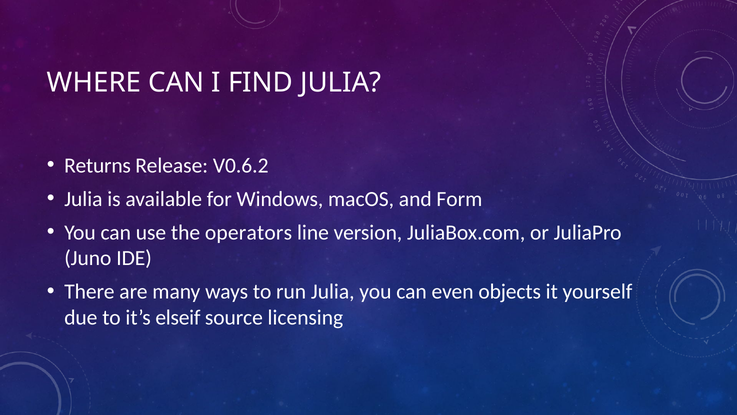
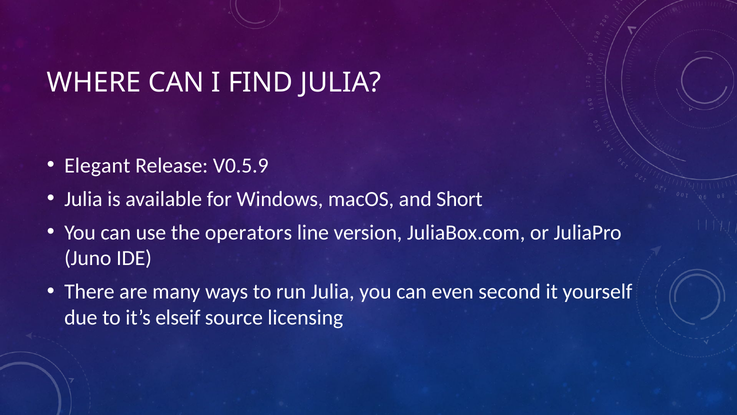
Returns: Returns -> Elegant (97, 165)
V0.6.2: V0.6.2 -> V0.5.9 (241, 165)
Form: Form -> Short (460, 199)
objects: objects -> second (510, 291)
